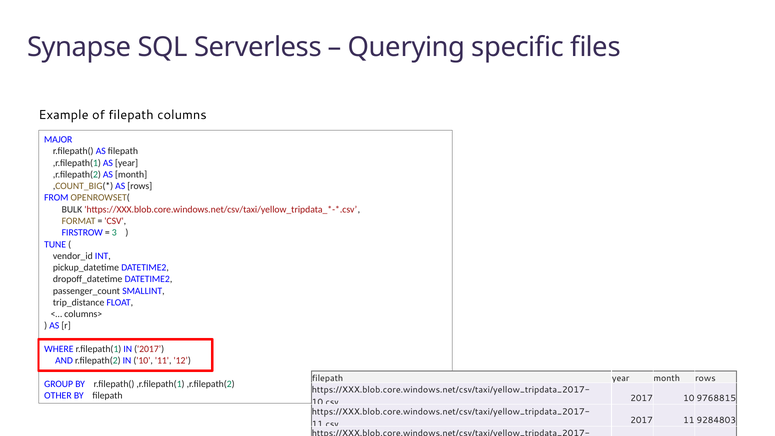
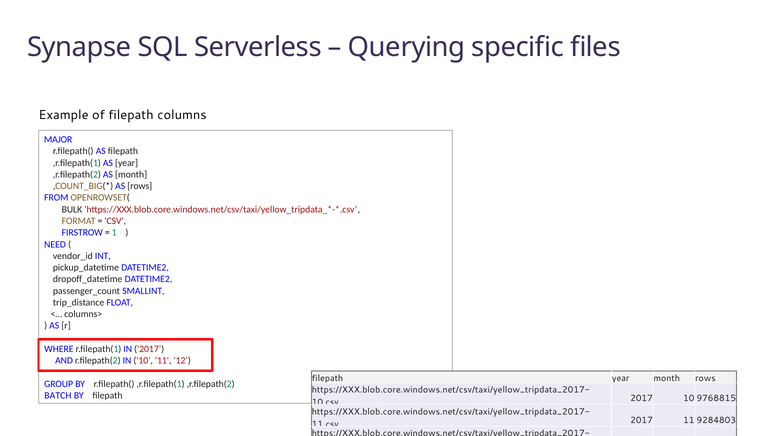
3: 3 -> 1 (114, 233)
TUNE: TUNE -> NEED (55, 244)
OTHER: OTHER -> BATCH (58, 395)
